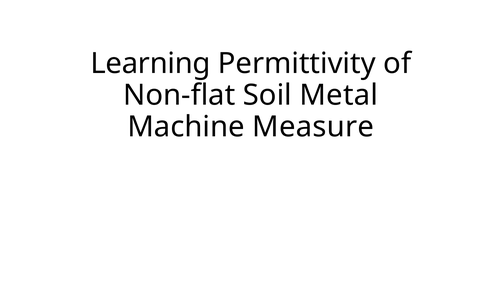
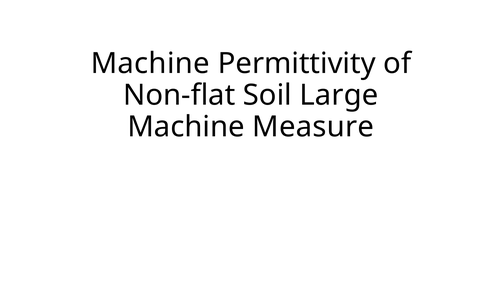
Learning: Learning -> Machine (150, 64)
Metal: Metal -> Large (339, 95)
